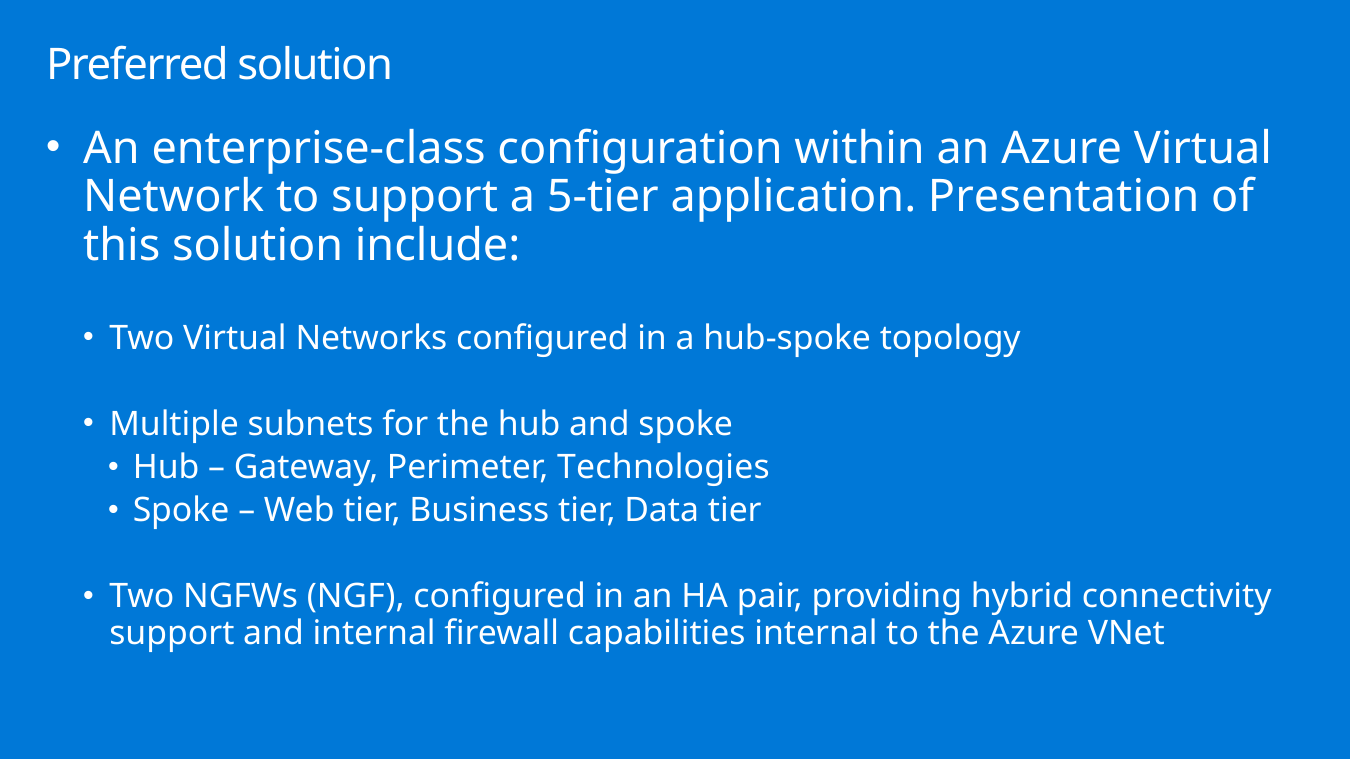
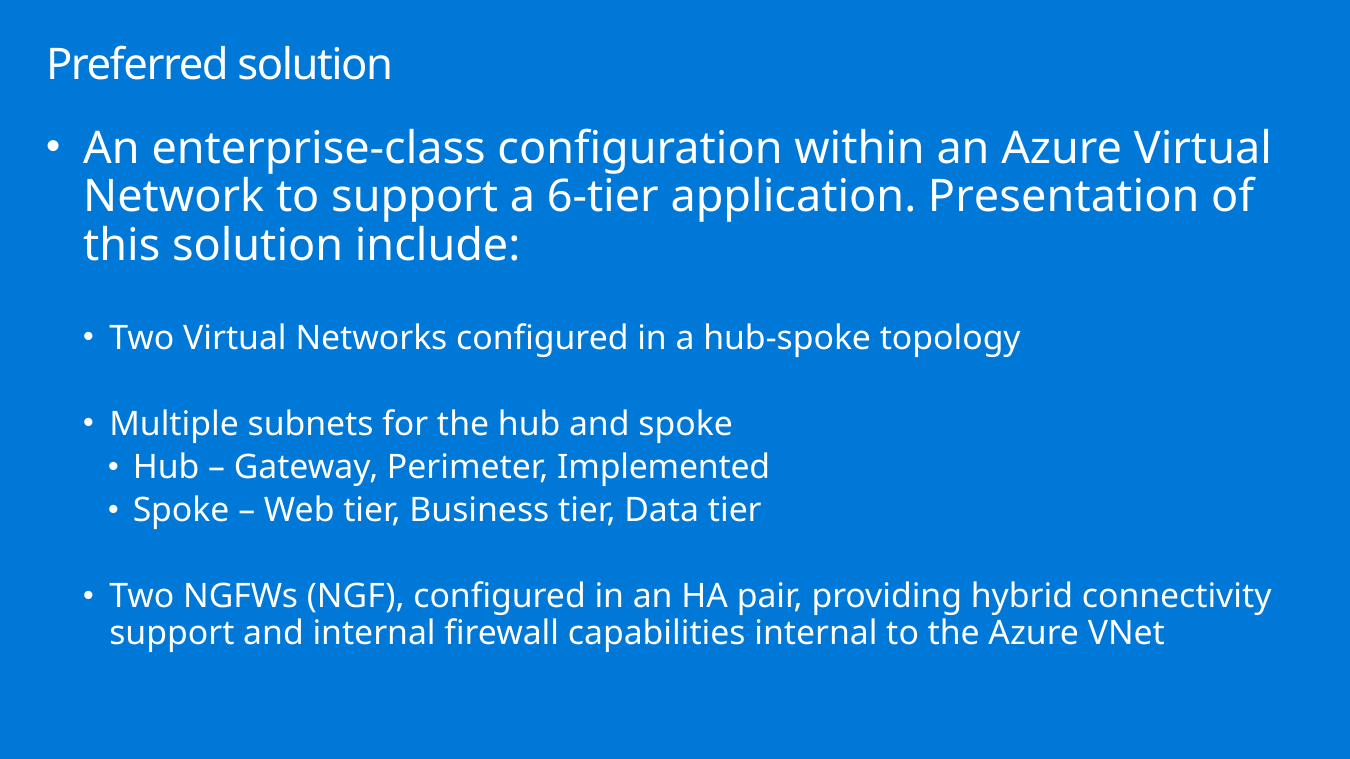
5-tier: 5-tier -> 6-tier (603, 197)
Technologies: Technologies -> Implemented (664, 468)
